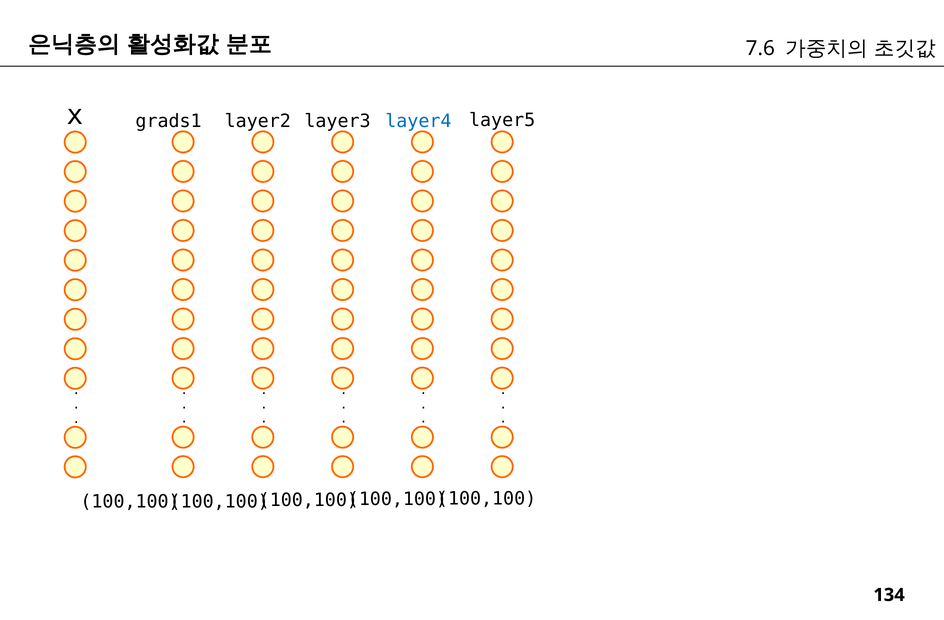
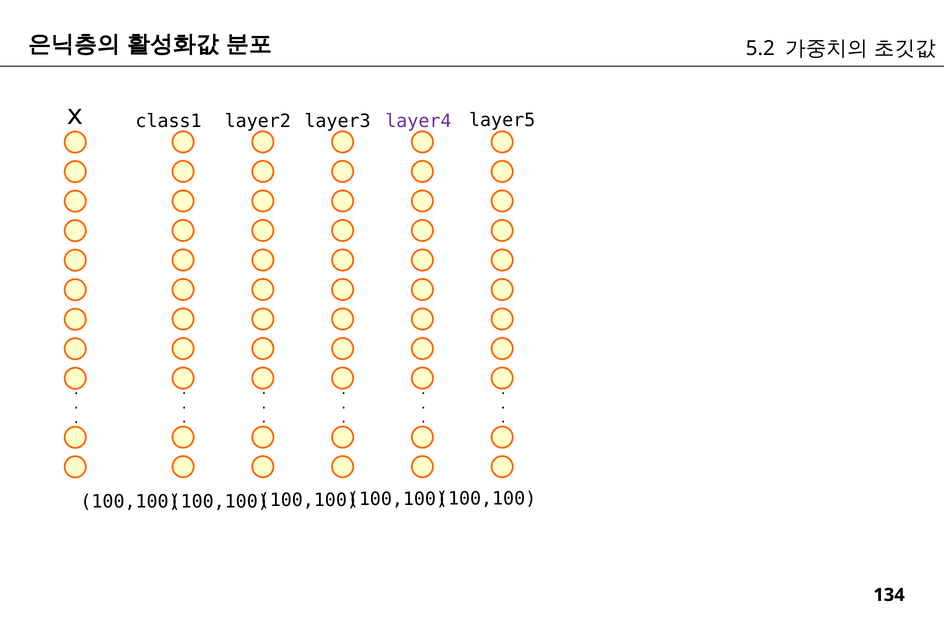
7.6: 7.6 -> 5.2 (760, 48)
grads1: grads1 -> class1 (169, 121)
layer4 colour: blue -> purple (418, 121)
